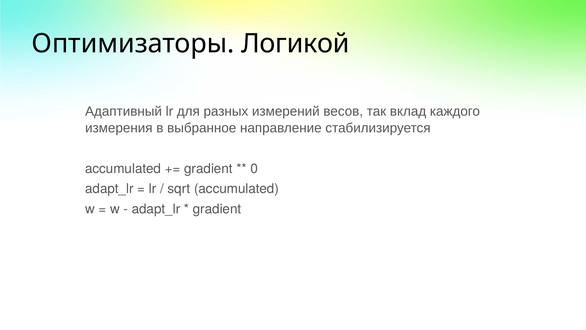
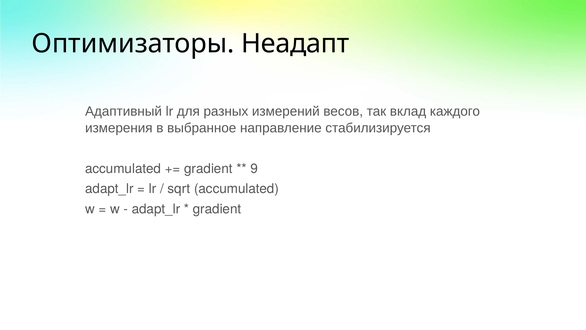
Логикой: Логикой -> Неадапт (295, 43)
0: 0 -> 9 (254, 168)
